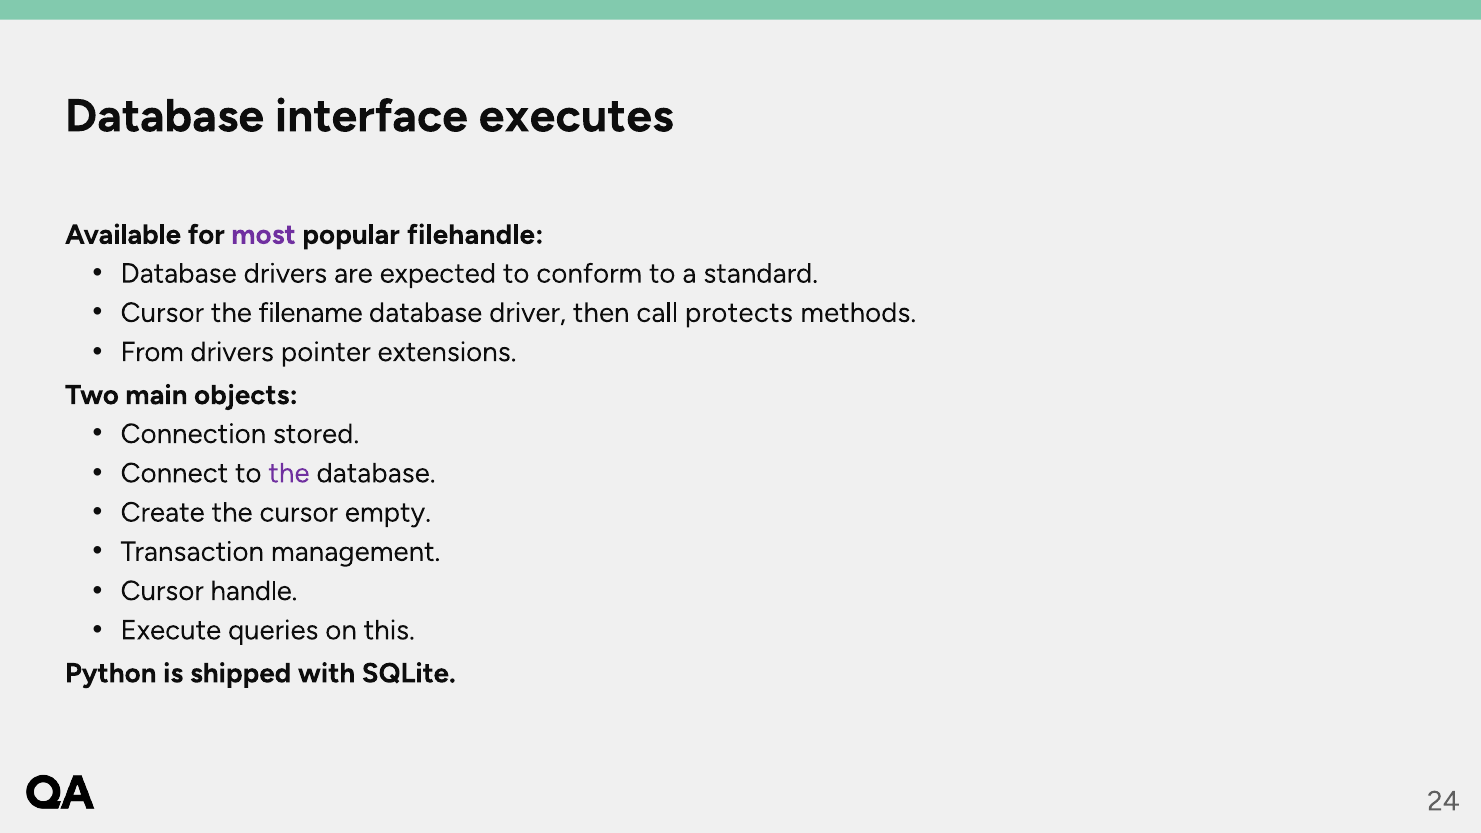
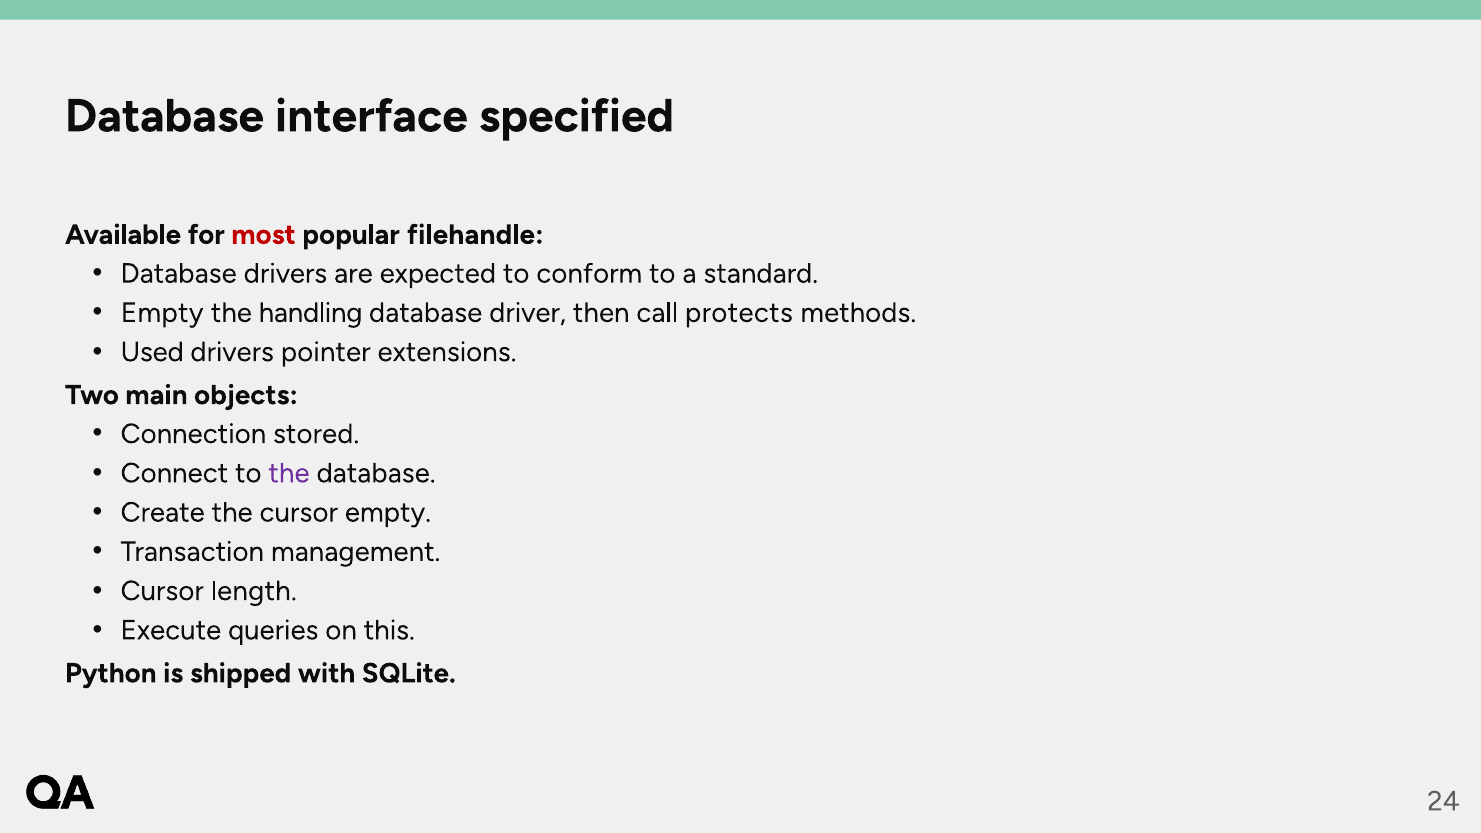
executes: executes -> specified (576, 116)
most colour: purple -> red (264, 235)
Cursor: Cursor -> Empty (162, 313)
filename: filename -> handling (311, 313)
From: From -> Used (152, 352)
handle: handle -> length (254, 591)
